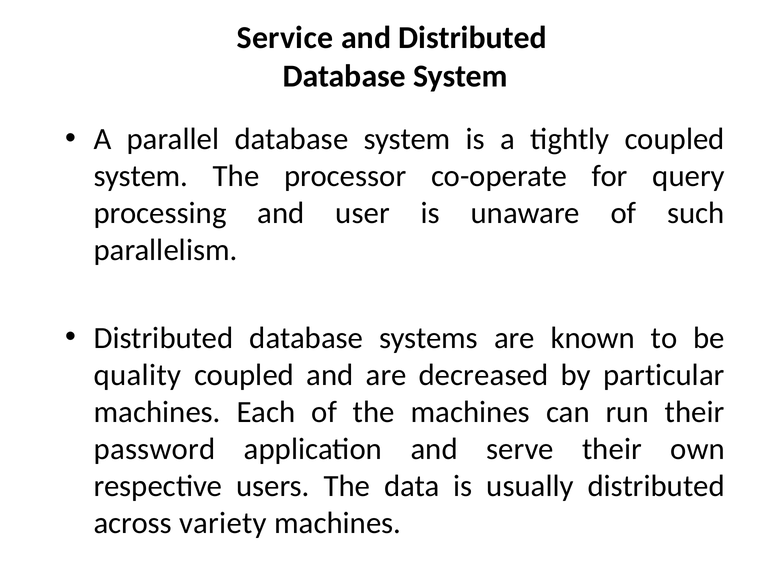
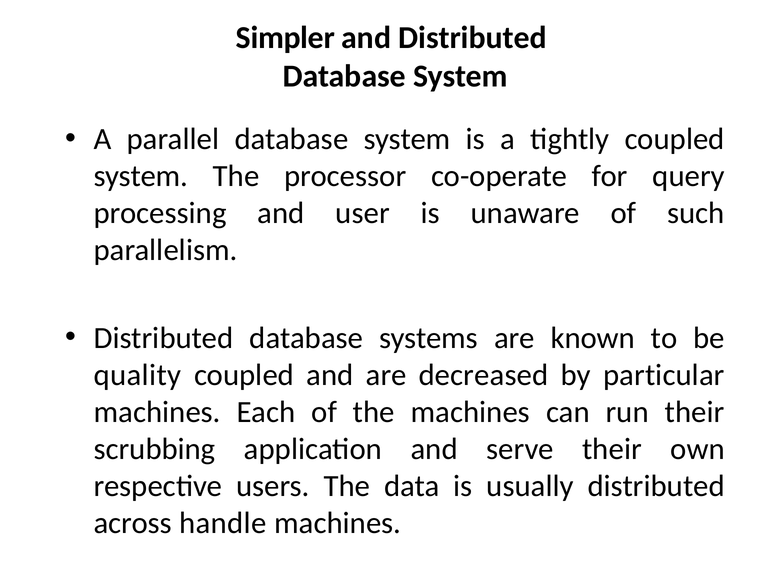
Service: Service -> Simpler (285, 38)
password: password -> scrubbing (155, 449)
variety: variety -> handle (223, 523)
